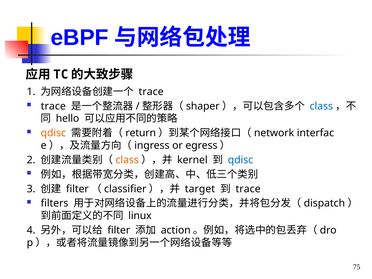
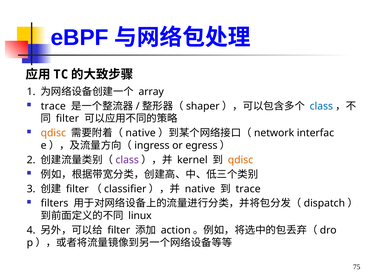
trace: trace -> array (151, 92)
hello: hello -> filter (67, 119)
return: return -> native (141, 133)
class colour: orange -> purple (127, 160)
qdisc colour: blue -> orange (241, 160)
target: target -> native (200, 189)
